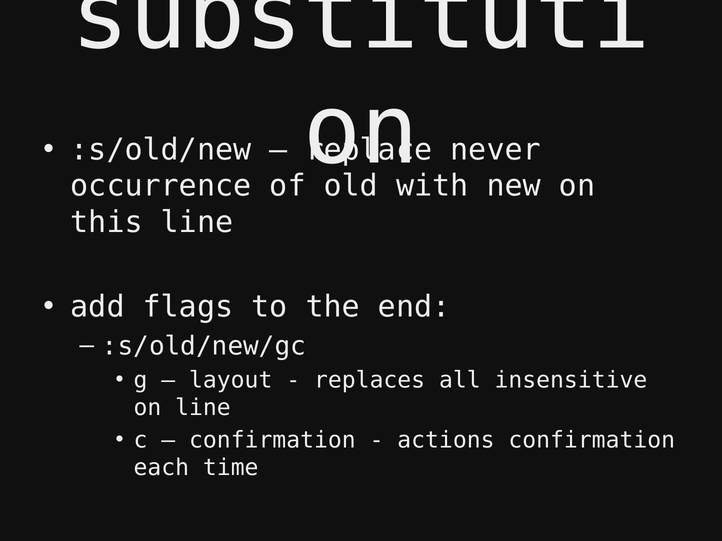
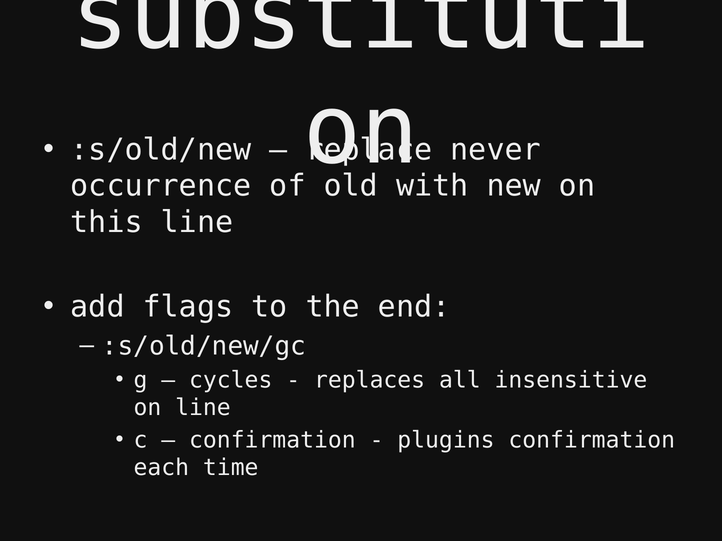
layout: layout -> cycles (231, 380)
actions: actions -> plugins (446, 441)
